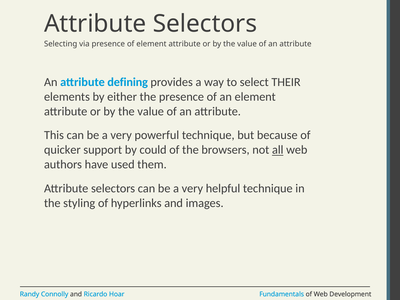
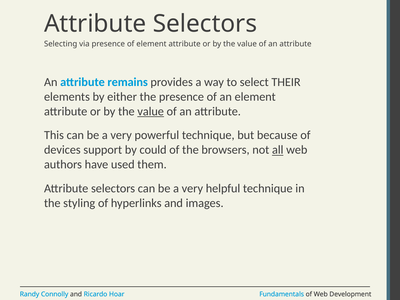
defining: defining -> remains (128, 82)
value underline: none -> present (151, 112)
quicker: quicker -> devices (62, 150)
